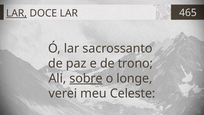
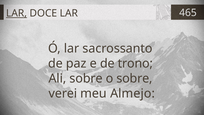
sobre underline: present -> none (86, 78)
o longe: longe -> sobre (134, 78)
Celeste: Celeste -> Almejo (133, 93)
